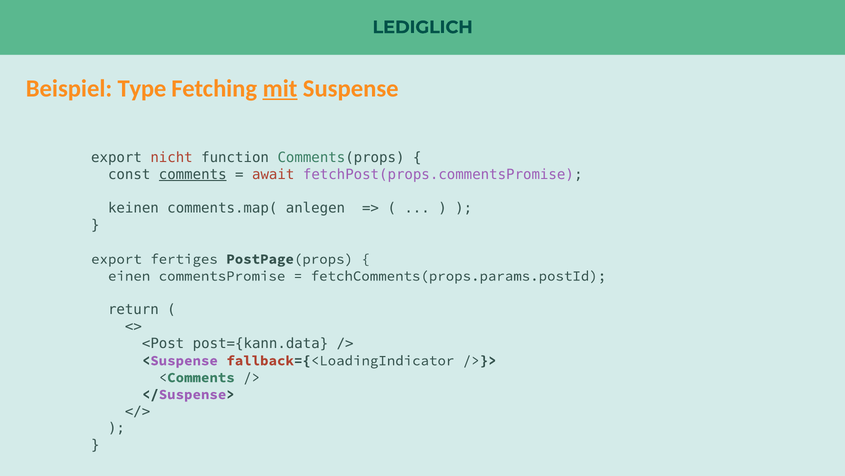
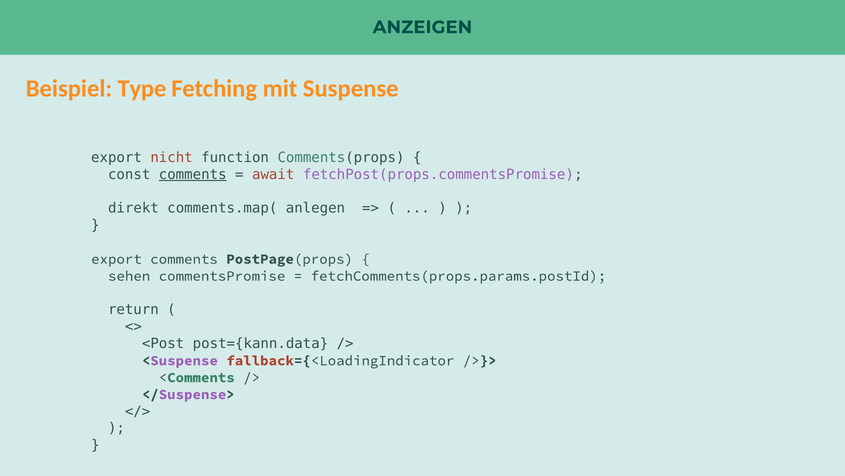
LEDIGLICH: LEDIGLICH -> ANZEIGEN (422, 27)
mit underline: present -> none (280, 89)
keinen: keinen -> direkt (133, 208)
export fertiges: fertiges -> comments (184, 259)
einen: einen -> sehen (129, 276)
